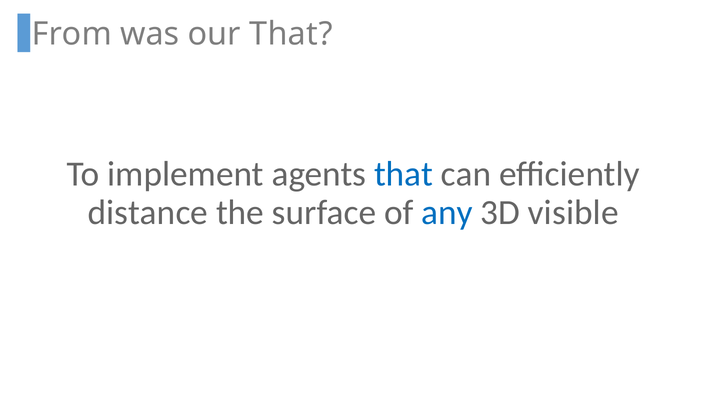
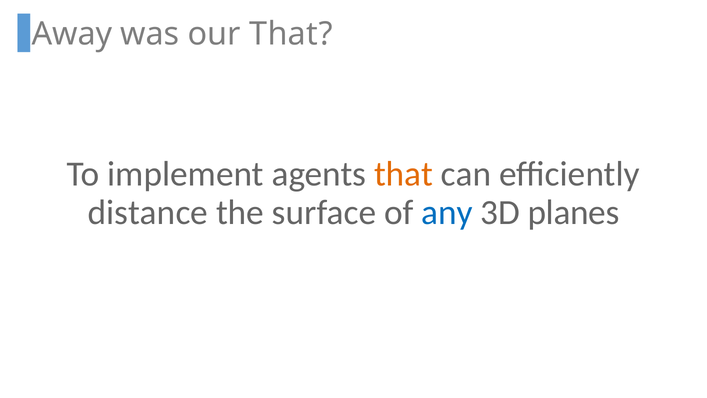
From: From -> Away (72, 34)
that colour: blue -> orange (404, 174)
visible: visible -> planes (574, 212)
